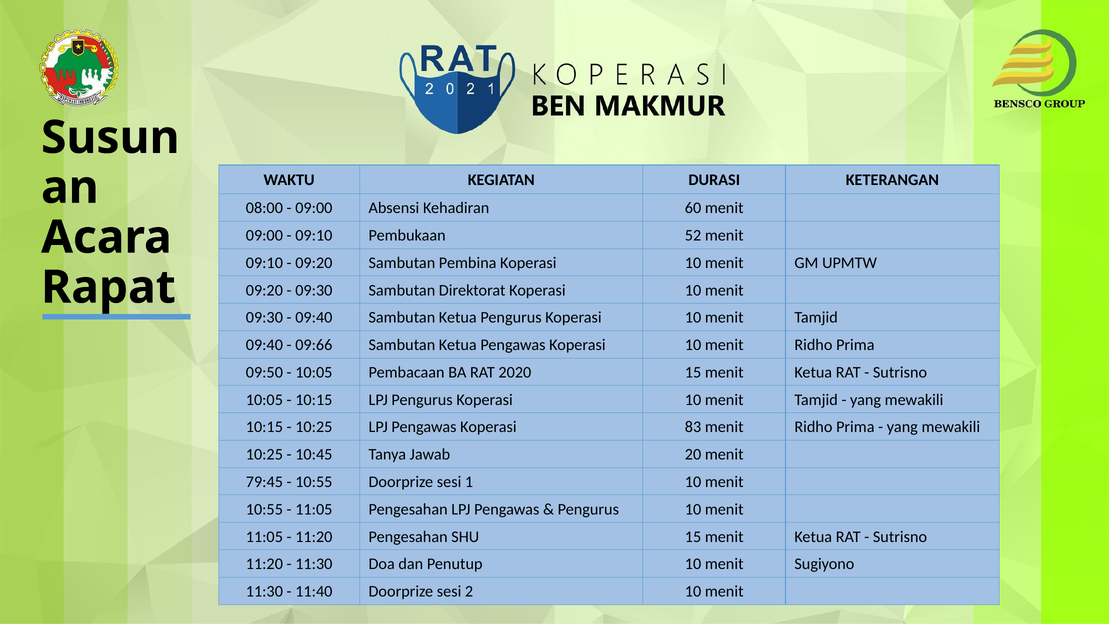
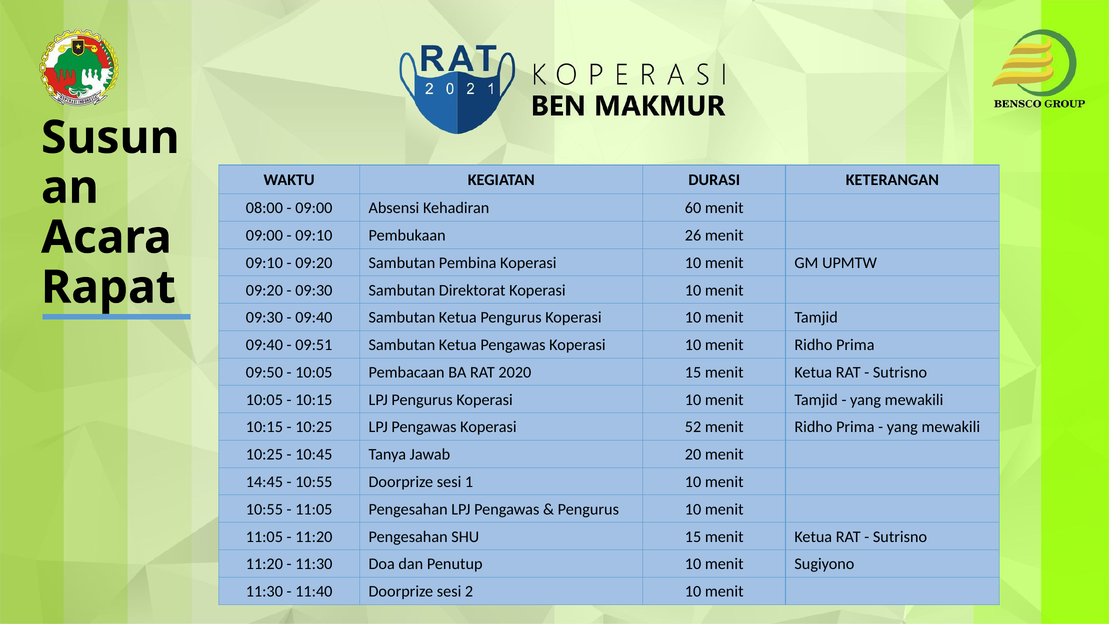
52: 52 -> 26 (693, 235)
09:66: 09:66 -> 09:51 (314, 345)
83: 83 -> 52 (693, 427)
79:45: 79:45 -> 14:45 (264, 482)
